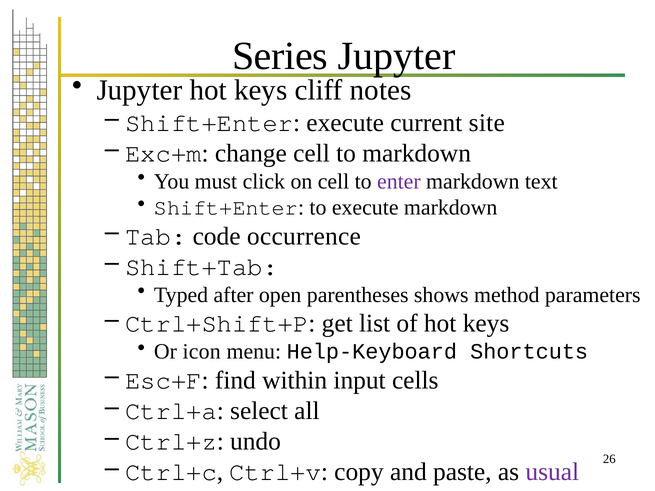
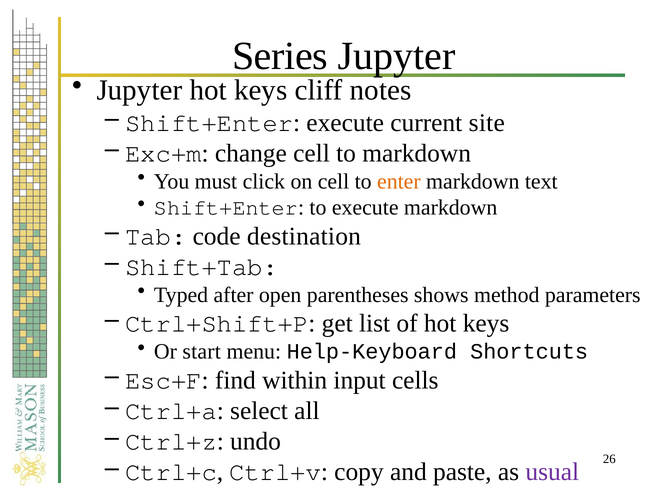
enter colour: purple -> orange (399, 181)
occurrence: occurrence -> destination (304, 236)
icon: icon -> start (202, 352)
